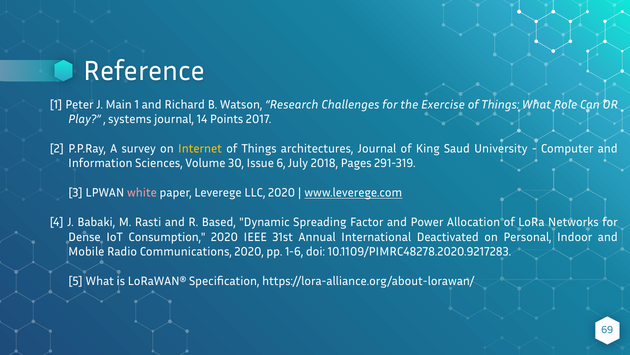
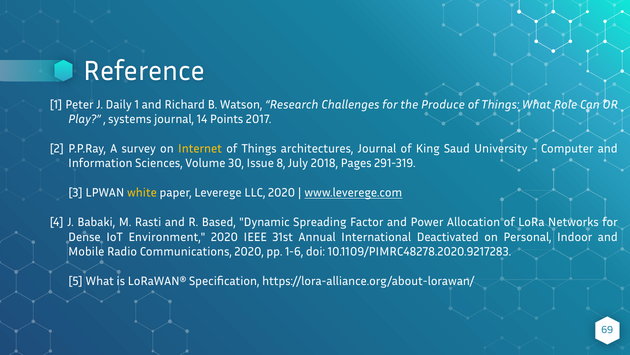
Main: Main -> Daily (119, 104)
Exercise: Exercise -> Produce (443, 104)
6: 6 -> 8 (281, 163)
white colour: pink -> yellow (142, 193)
Consumption: Consumption -> Environment (167, 237)
